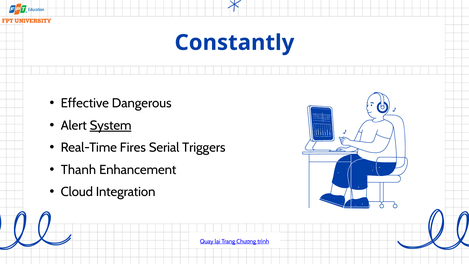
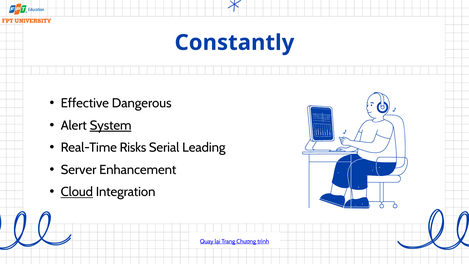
Fires: Fires -> Risks (133, 148)
Triggers: Triggers -> Leading (204, 148)
Thanh: Thanh -> Server (79, 170)
Cloud underline: none -> present (77, 192)
